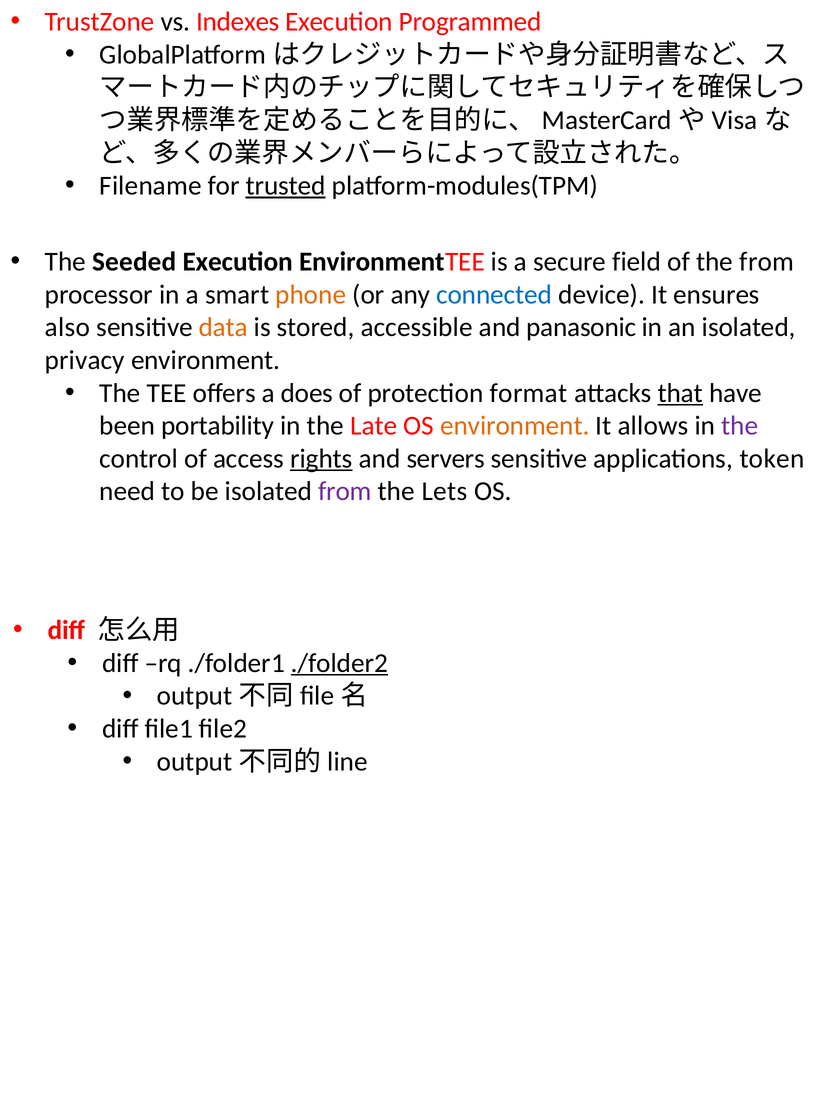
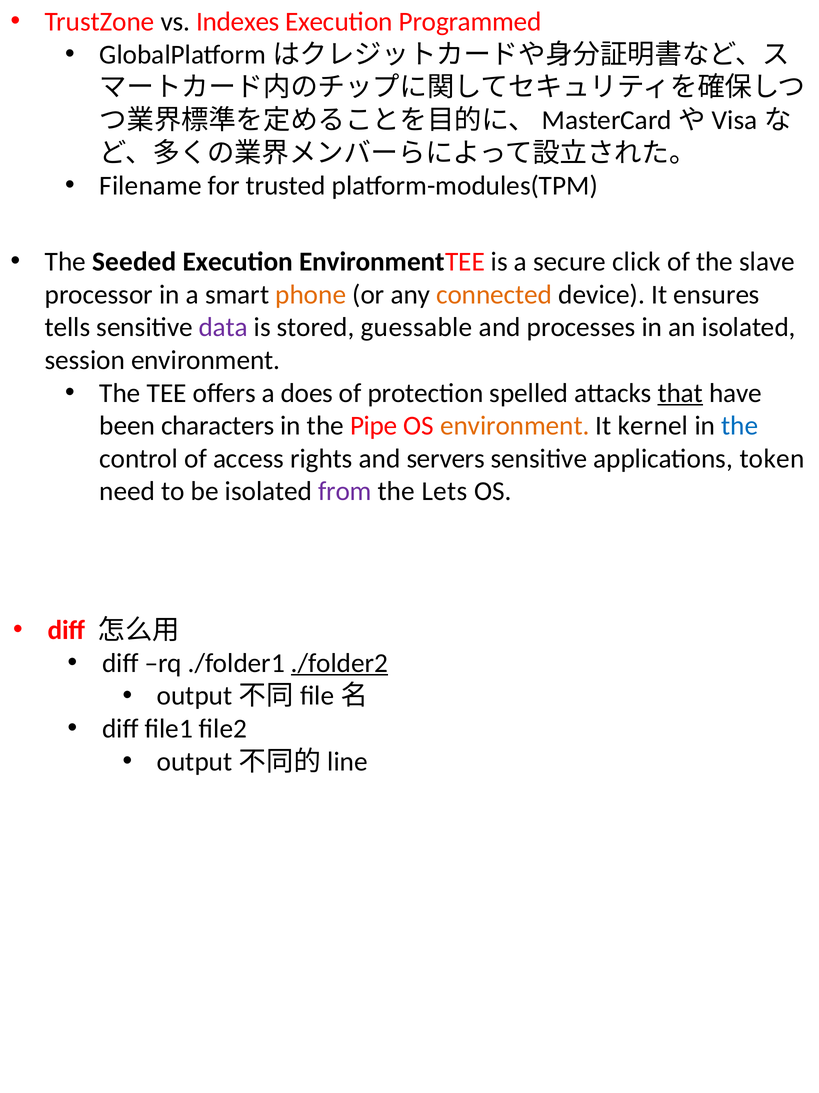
trusted underline: present -> none (286, 186)
field: field -> click (637, 262)
the from: from -> slave (767, 262)
connected colour: blue -> orange (494, 294)
also: also -> tells (68, 327)
data colour: orange -> purple (223, 327)
accessible: accessible -> guessable (417, 327)
panasonic: panasonic -> processes (581, 327)
privacy: privacy -> session (85, 360)
format: format -> spelled (529, 393)
portability: portability -> characters (218, 425)
Late: Late -> Pipe (374, 425)
allows: allows -> kernel (653, 425)
the colour: purple -> blue (740, 425)
rights underline: present -> none (321, 458)
